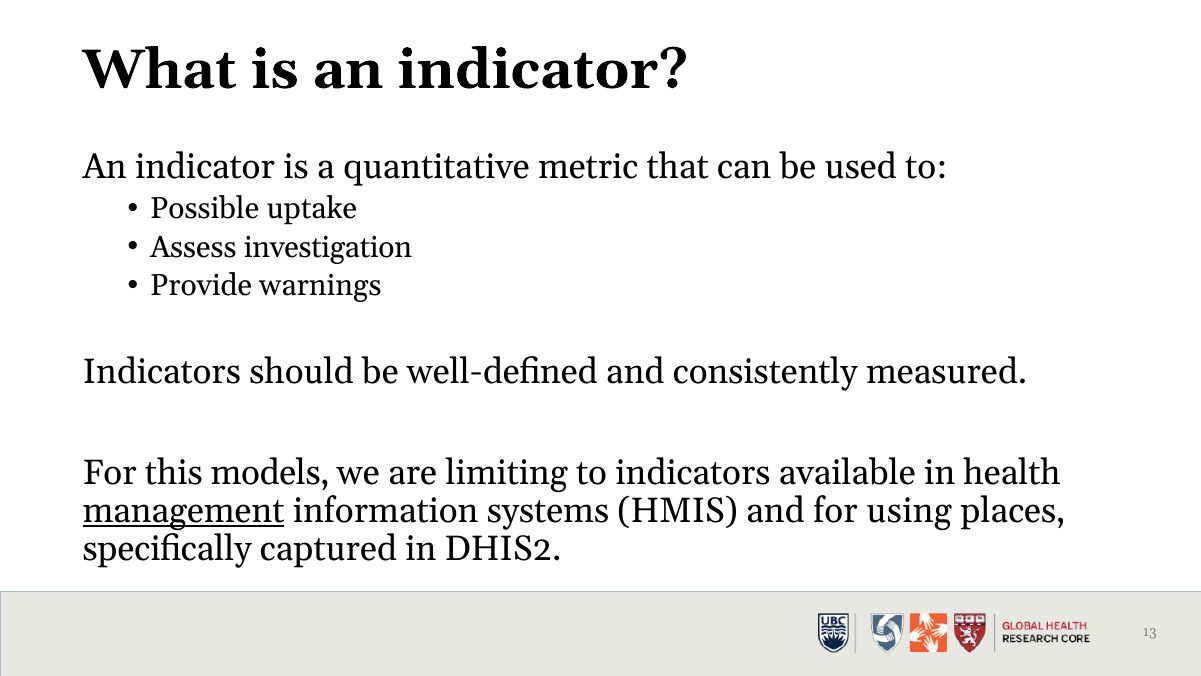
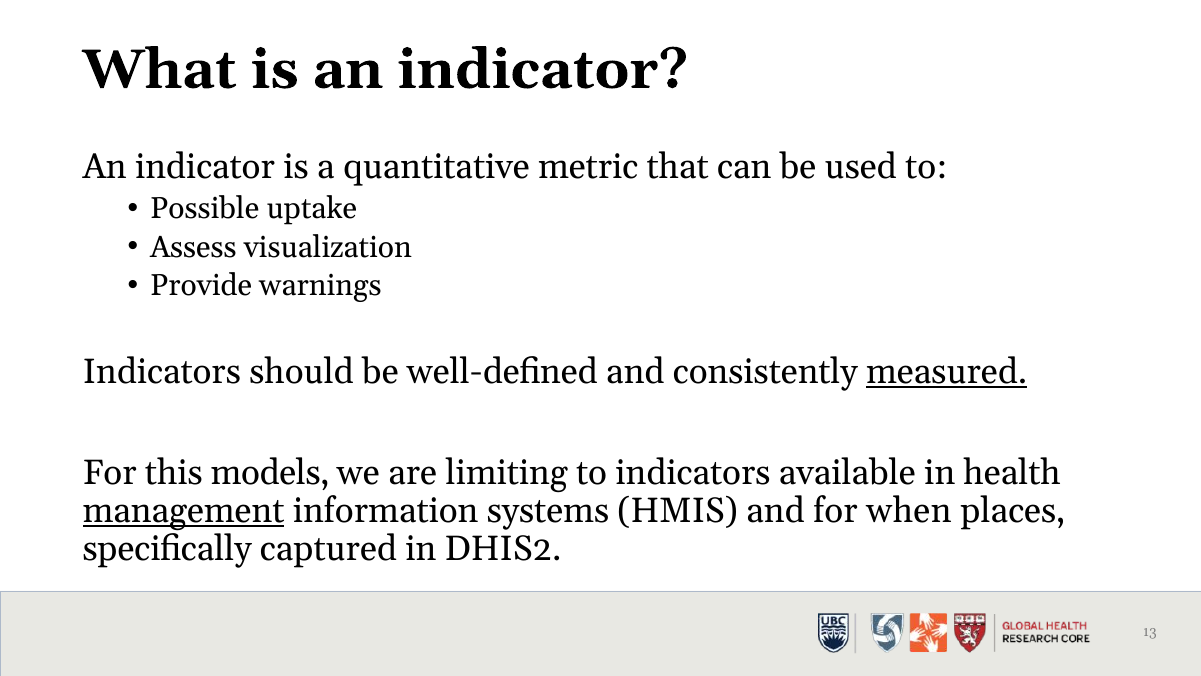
investigation: investigation -> visualization (328, 247)
measured underline: none -> present (947, 372)
using: using -> when (909, 511)
